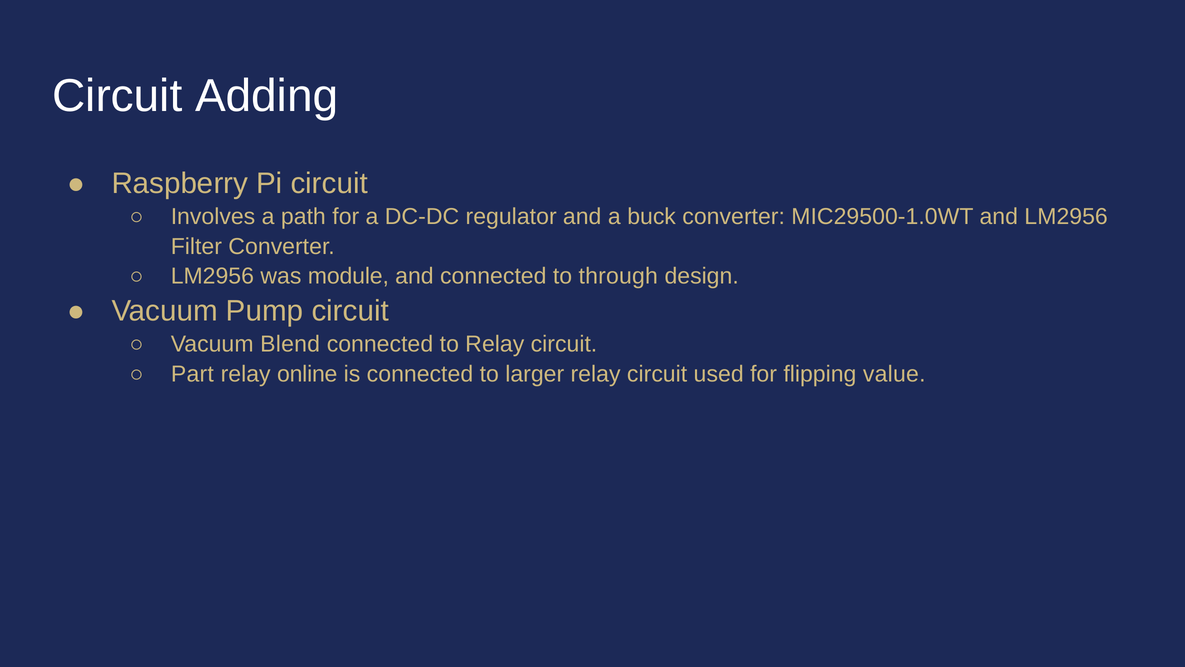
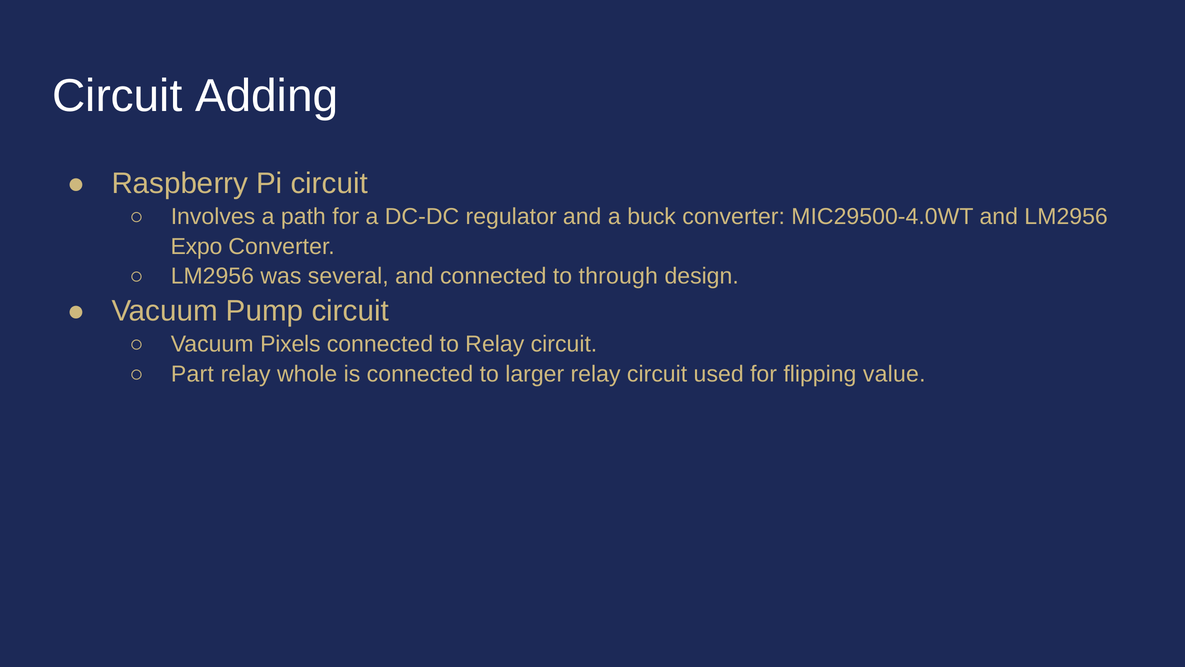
MIC29500-1.0WT: MIC29500-1.0WT -> MIC29500-4.0WT (882, 217)
Filter: Filter -> Expo (196, 246)
module: module -> several (348, 276)
Blend: Blend -> Pixels (290, 344)
online: online -> whole (307, 374)
